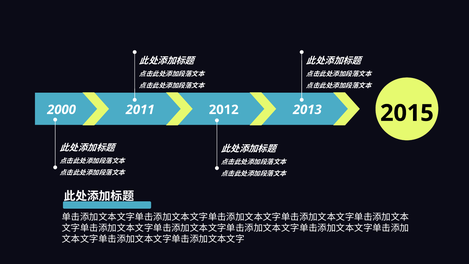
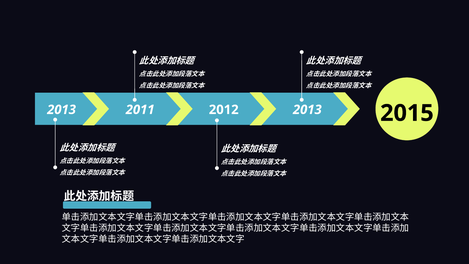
2000: 2000 -> 2013 (62, 110)
